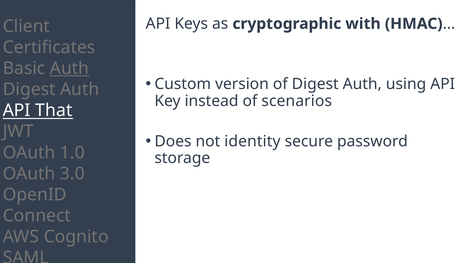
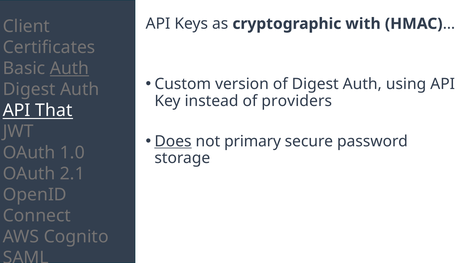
scenarios: scenarios -> providers (297, 101)
Does underline: none -> present (173, 141)
identity: identity -> primary (253, 141)
3.0: 3.0 -> 2.1 (72, 174)
